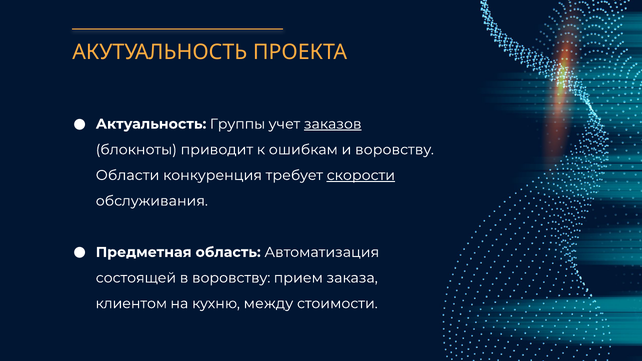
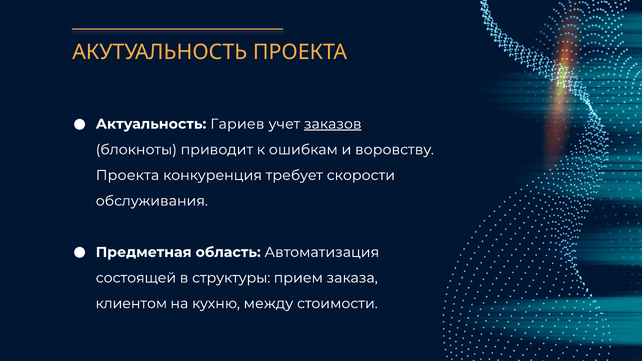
Группы: Группы -> Гариев (237, 124)
Области: Области -> Проекта (127, 175)
скорости underline: present -> none (361, 175)
в воровству: воровству -> структуры (231, 278)
